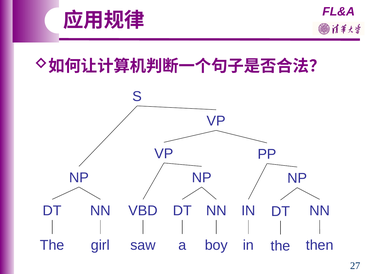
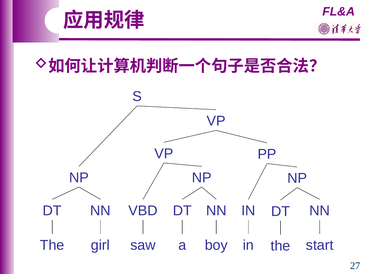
then: then -> start (320, 246)
